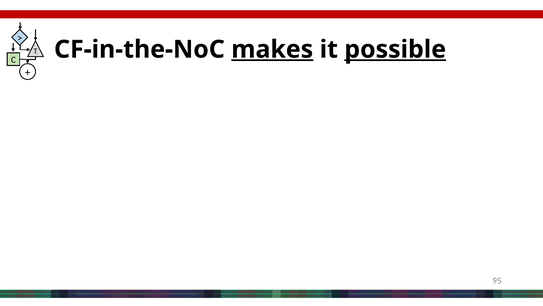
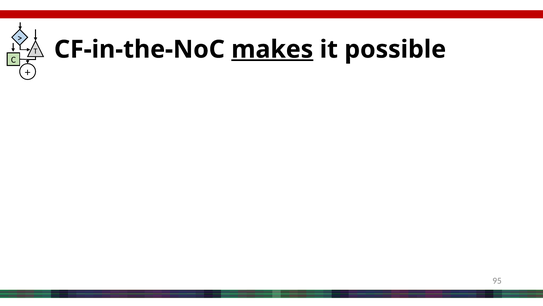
possible underline: present -> none (395, 49)
